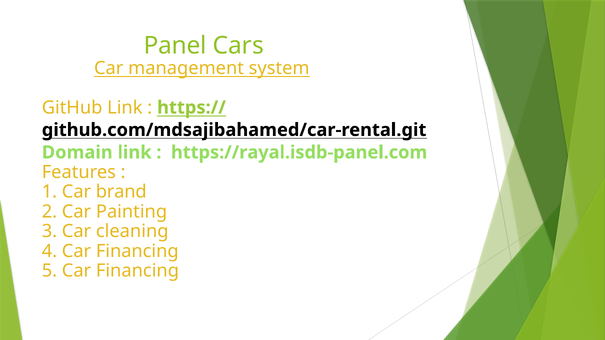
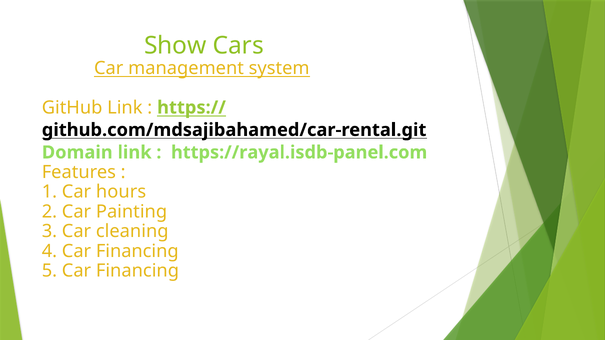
Panel: Panel -> Show (175, 46)
brand: brand -> hours (121, 192)
